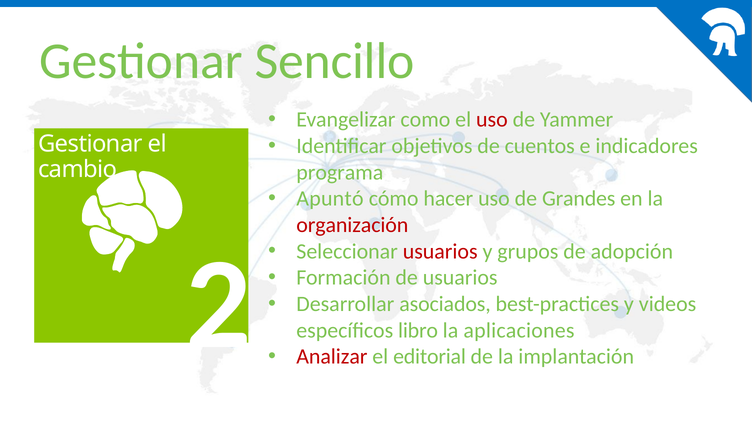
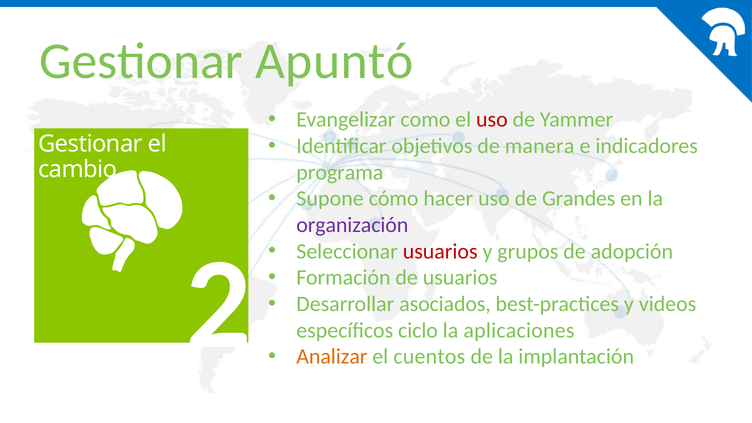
Sencillo: Sencillo -> Apuntó (334, 61)
cuentos: cuentos -> manera (540, 146)
Apuntó: Apuntó -> Supone (330, 199)
organización colour: red -> purple (352, 225)
libro: libro -> ciclo (418, 330)
Analizar colour: red -> orange (332, 357)
editorial: editorial -> cuentos (429, 357)
